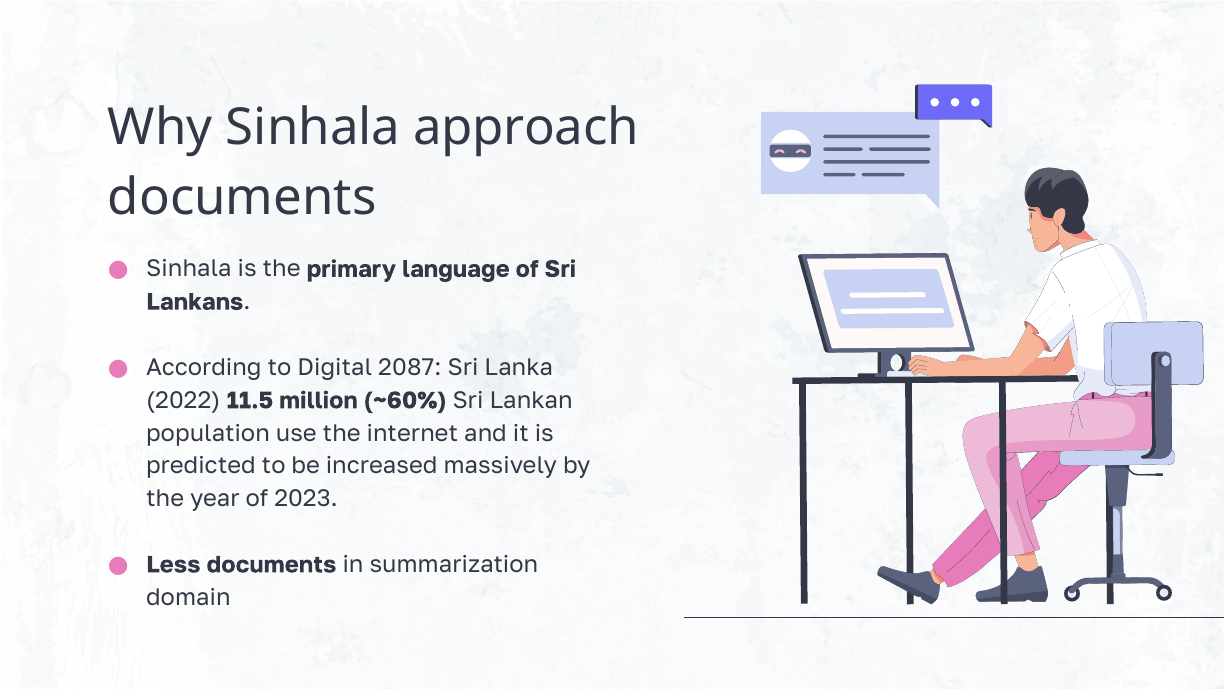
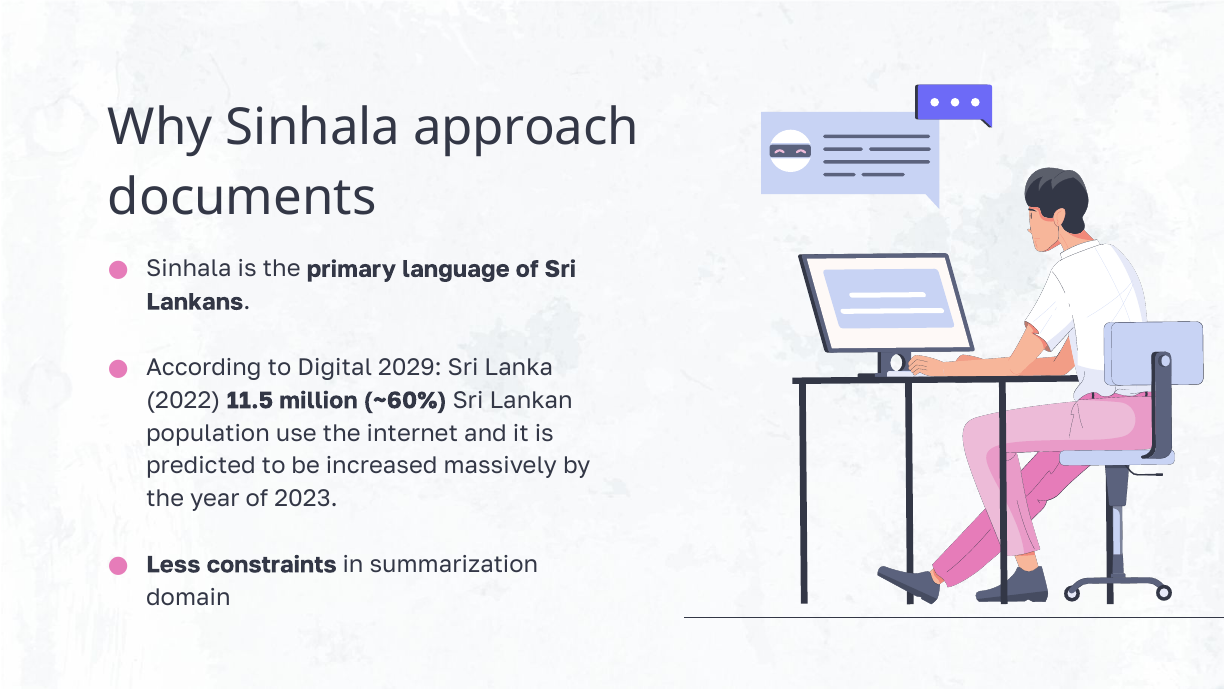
2087: 2087 -> 2029 (410, 367)
Less documents: documents -> constraints (272, 564)
